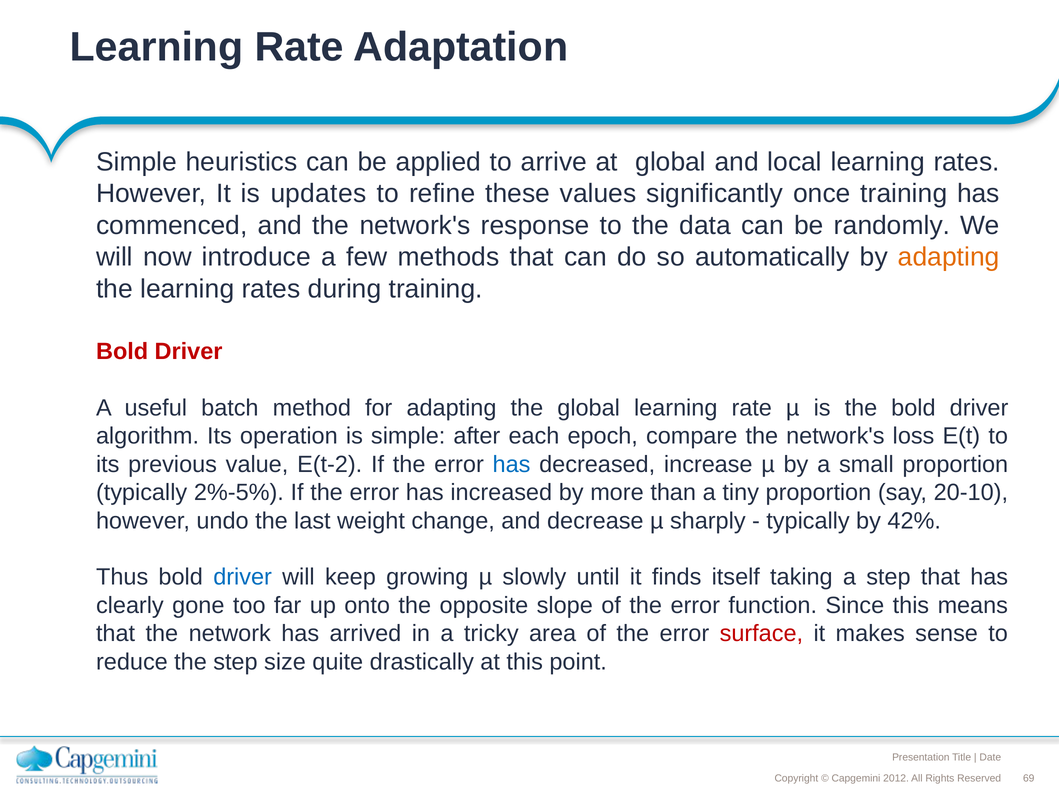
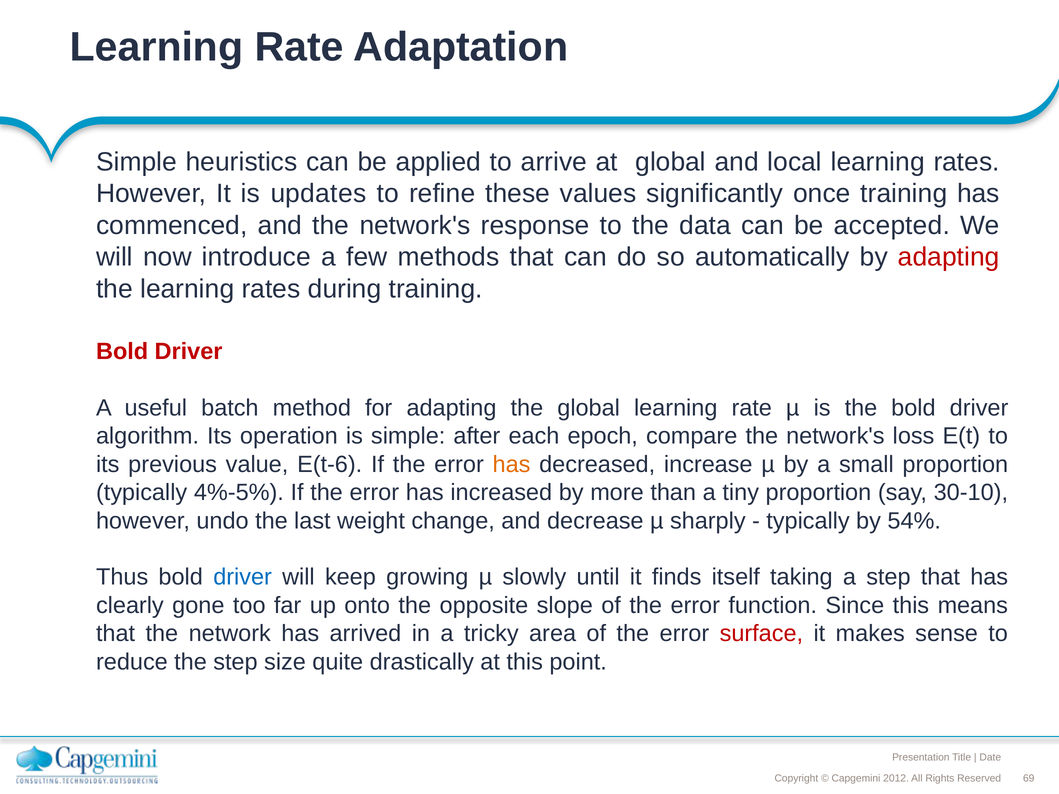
randomly: randomly -> accepted (892, 225)
adapting colour: orange -> red (949, 257)
E(t-2: E(t-2 -> E(t-6 (330, 464)
has colour: blue -> orange (512, 464)
2%-5%: 2%-5% -> 4%-5% (239, 493)
20-10: 20-10 -> 30-10 (971, 493)
42%: 42% -> 54% (914, 521)
